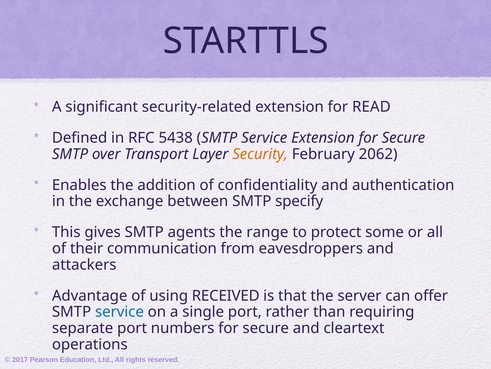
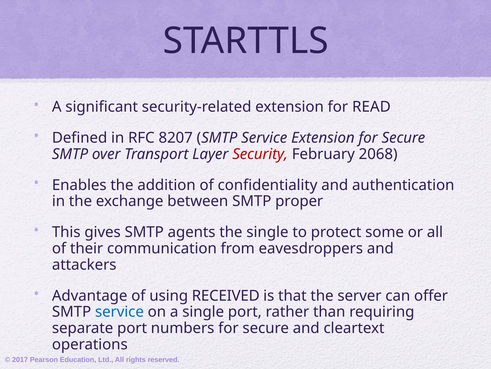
5438: 5438 -> 8207 (176, 138)
Security colour: orange -> red (260, 154)
2062: 2062 -> 2068 (378, 154)
specify: specify -> proper (299, 201)
the range: range -> single (267, 232)
